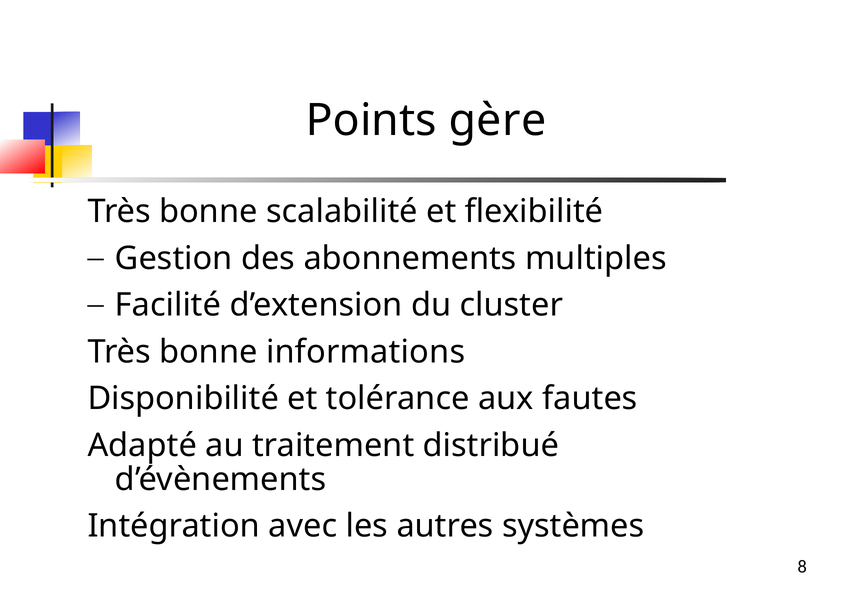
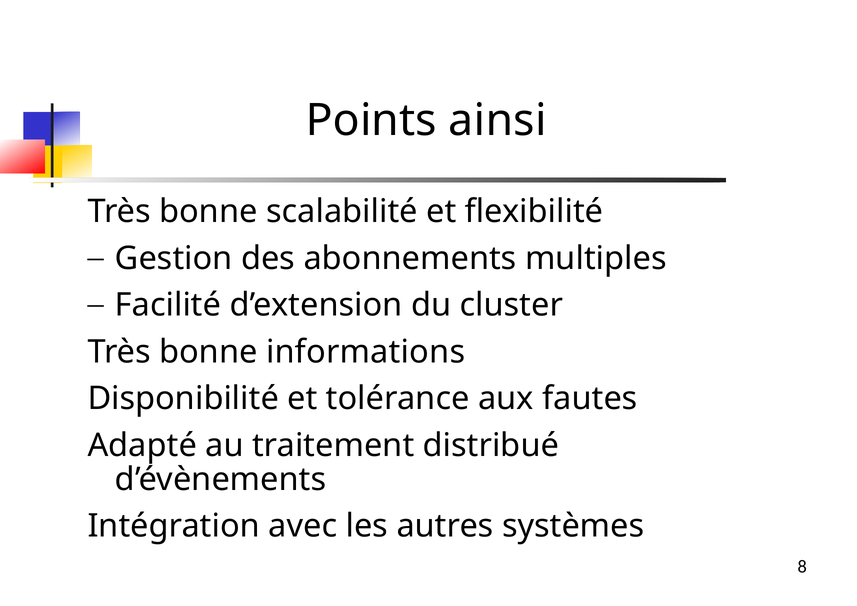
gère: gère -> ainsi (498, 121)
